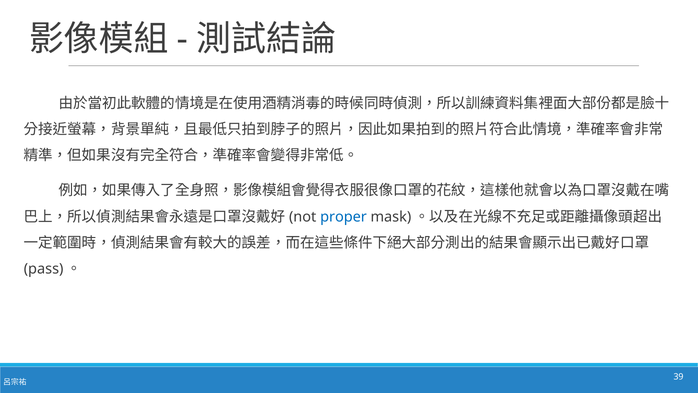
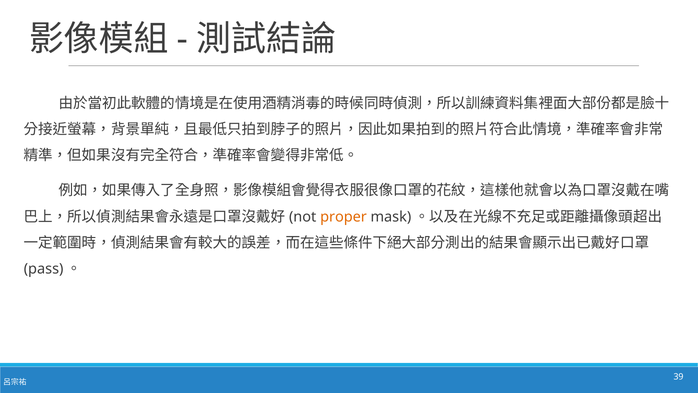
proper colour: blue -> orange (344, 217)
